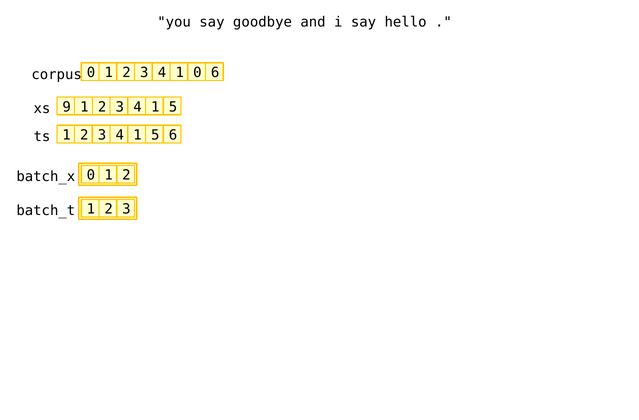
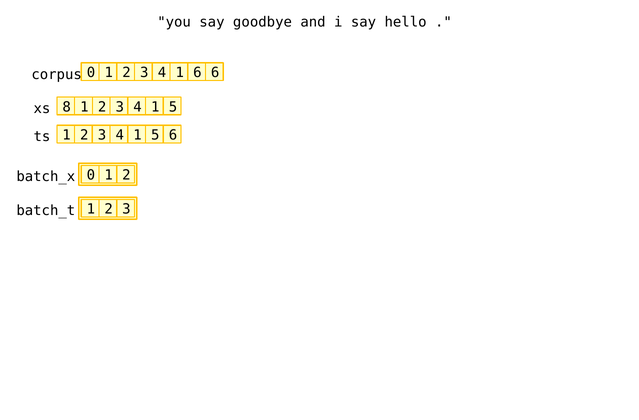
1 0: 0 -> 6 (197, 73)
9: 9 -> 8 (67, 107)
